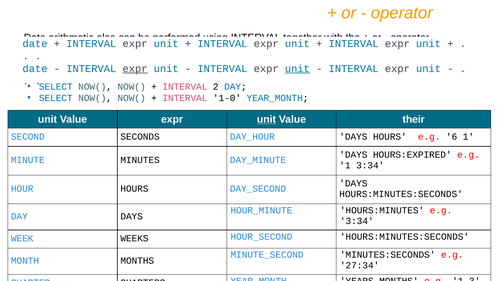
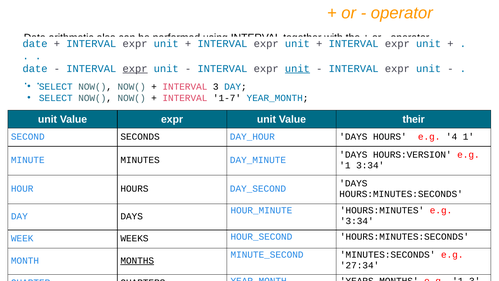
2: 2 -> 3 (216, 87)
1-0: 1-0 -> 1-7 (227, 98)
unit underline: present -> none (266, 119)
6: 6 -> 4 (452, 137)
HOURS:EXPIRED: HOURS:EXPIRED -> HOURS:VERSION (412, 155)
MONTHS underline: none -> present (137, 260)
